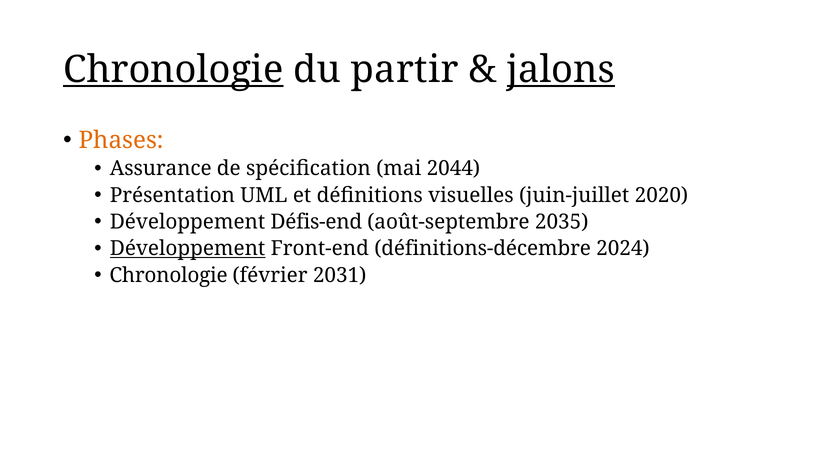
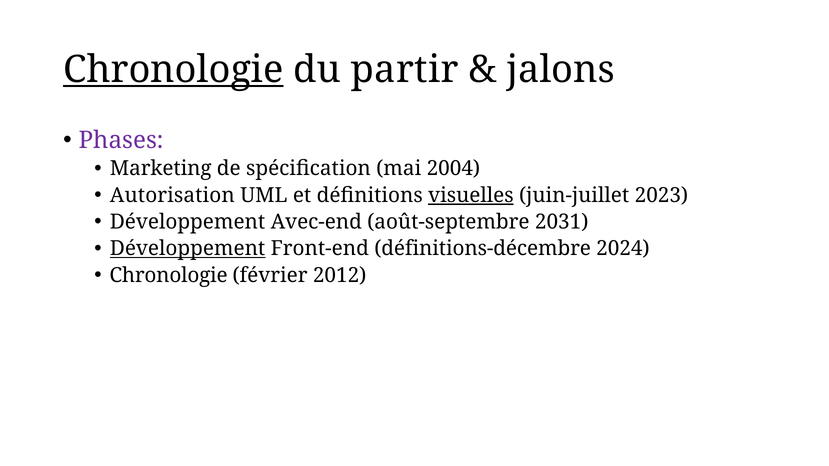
jalons underline: present -> none (561, 70)
Phases colour: orange -> purple (121, 140)
Assurance: Assurance -> Marketing (161, 169)
2044: 2044 -> 2004 (453, 169)
Présentation: Présentation -> Autorisation (172, 195)
visuelles underline: none -> present (471, 195)
2020: 2020 -> 2023 (661, 195)
Défis-end: Défis-end -> Avec-end (316, 222)
2035: 2035 -> 2031 (562, 222)
2031: 2031 -> 2012 (340, 275)
